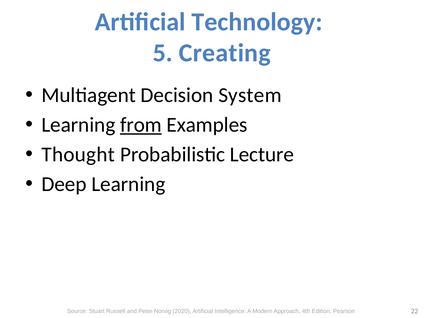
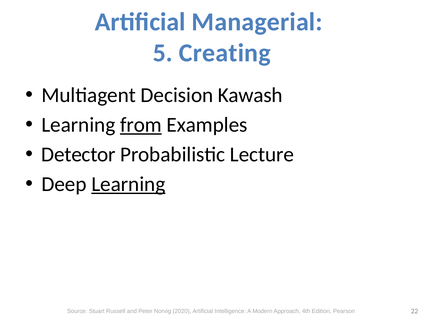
Technology: Technology -> Managerial (257, 22)
System: System -> Kawash (250, 95)
Thought: Thought -> Detector (78, 155)
Learning underline: none -> present (128, 184)
